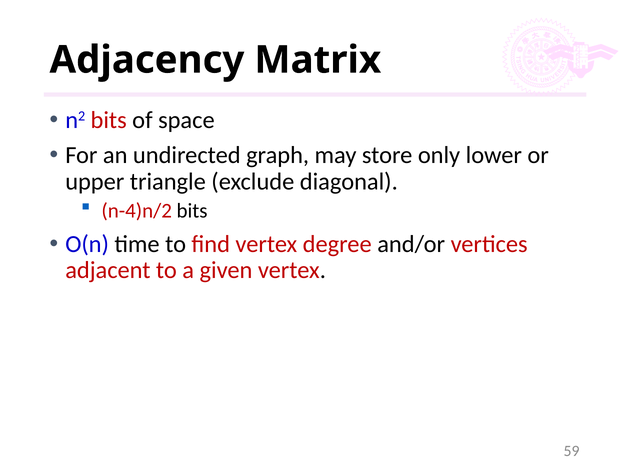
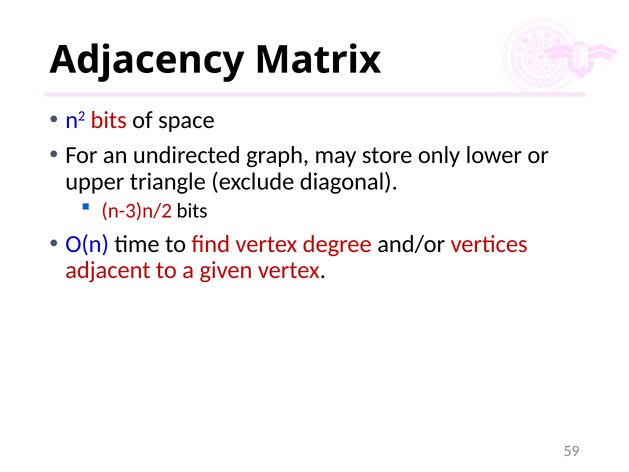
n-4)n/2: n-4)n/2 -> n-3)n/2 (137, 211)
